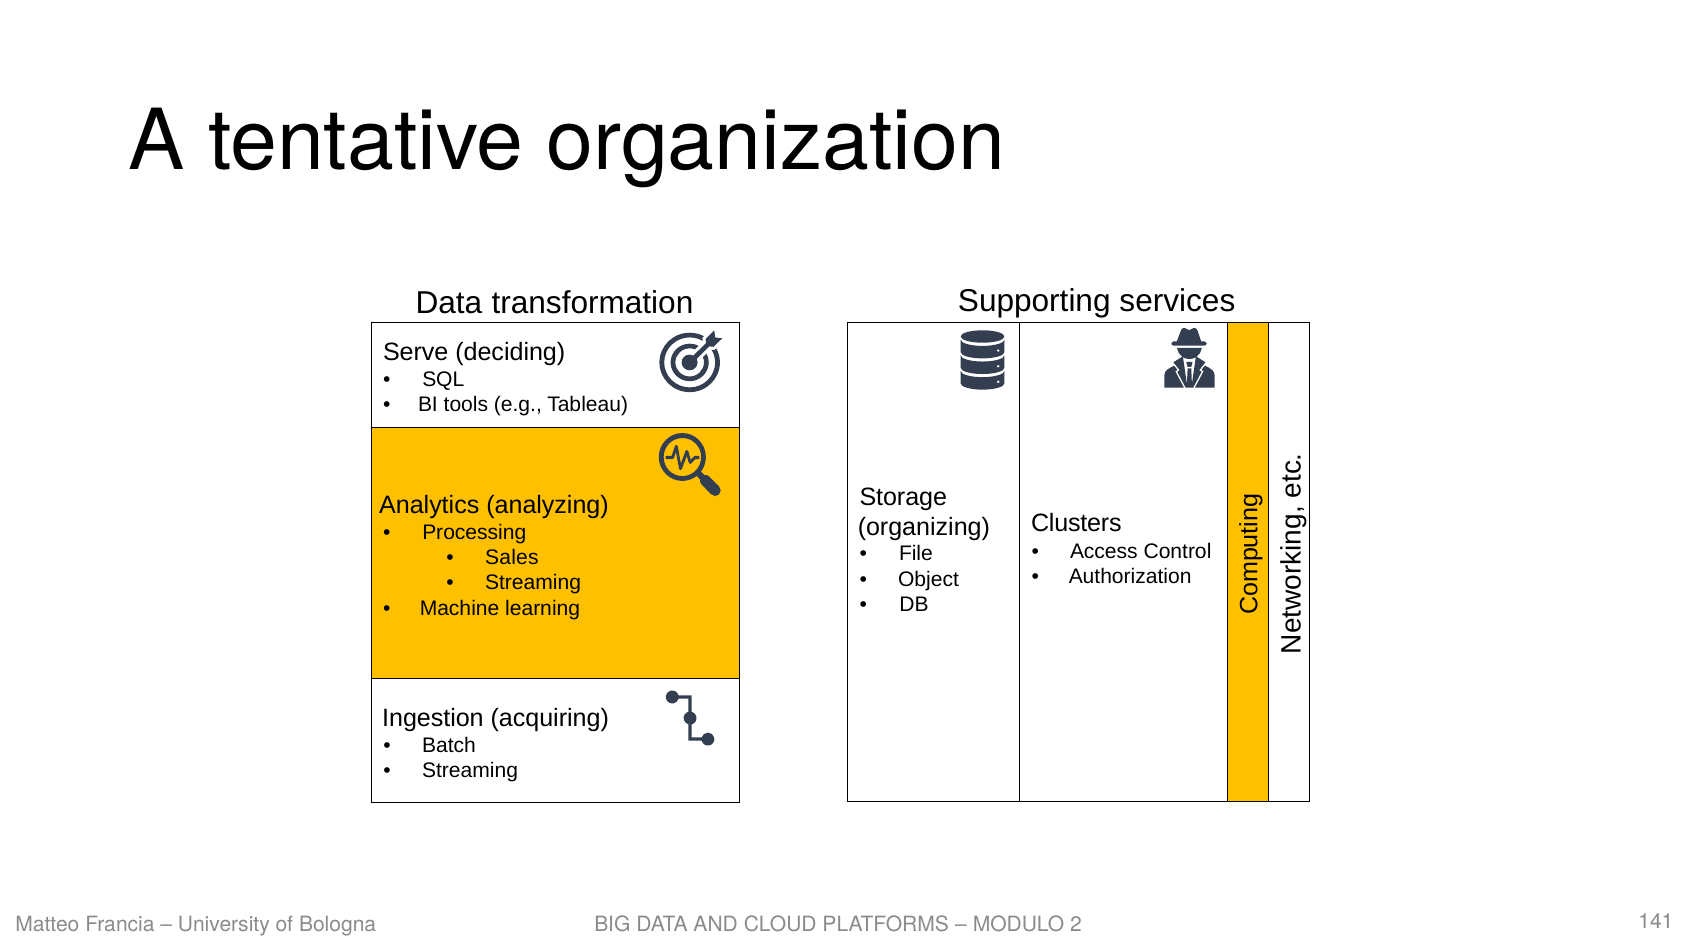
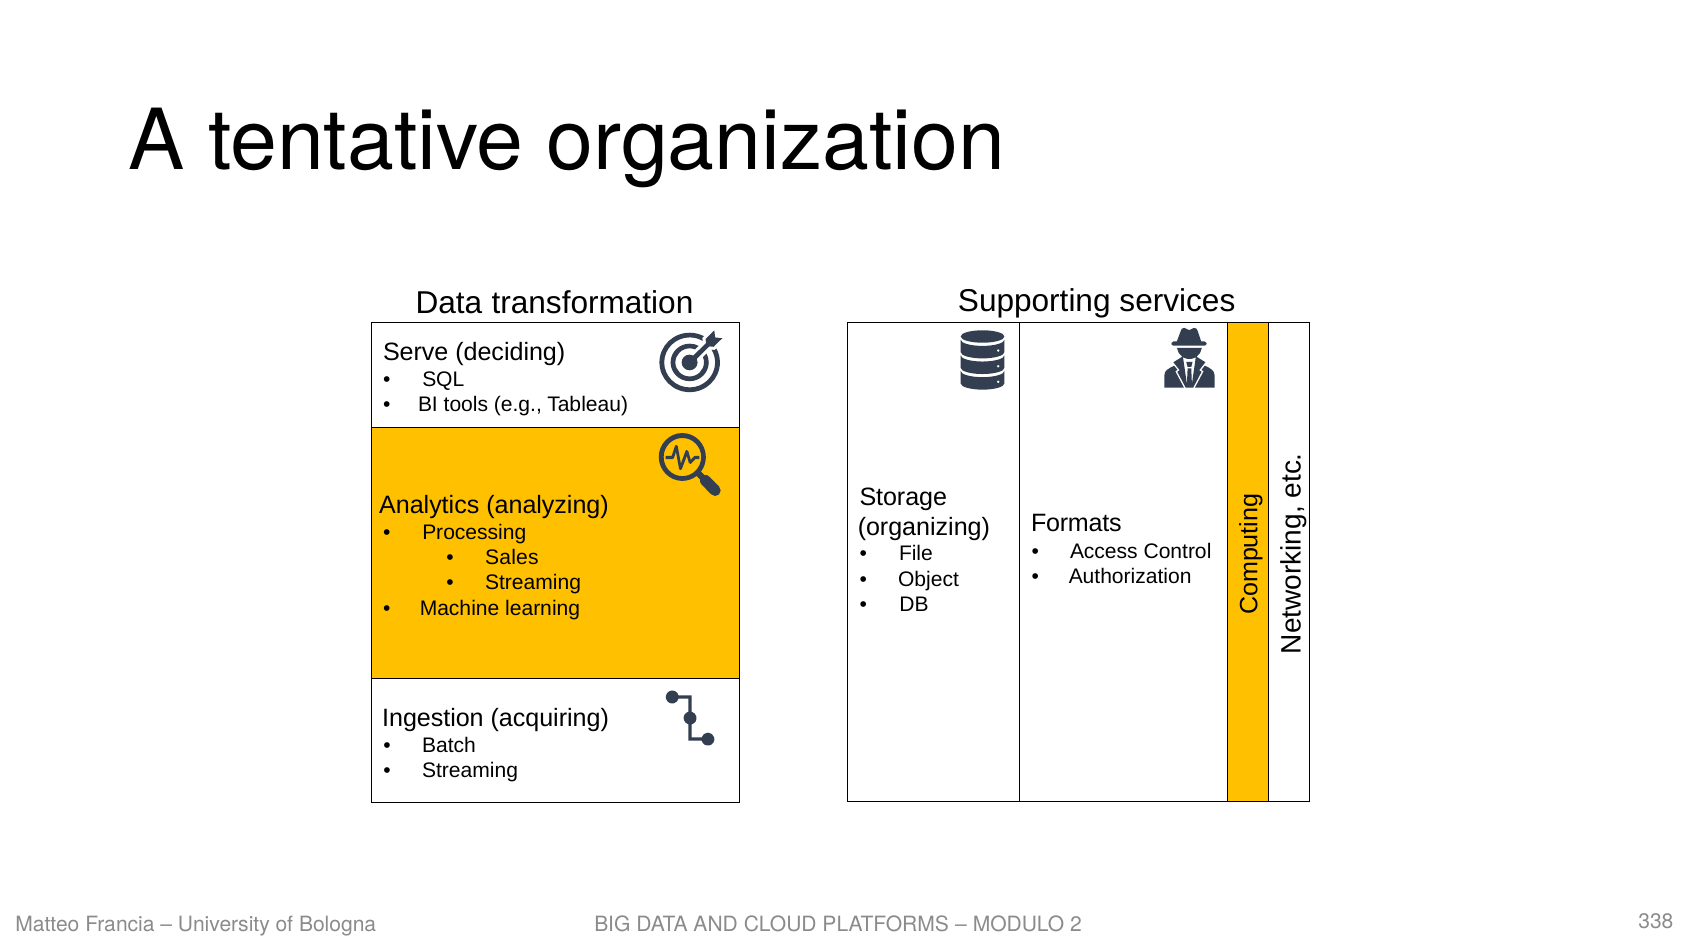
Clusters: Clusters -> Formats (1076, 524)
141: 141 -> 338 (1656, 922)
